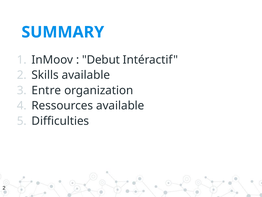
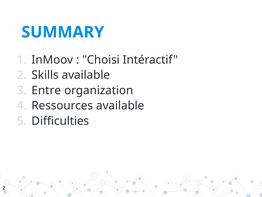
Debut: Debut -> Choisi (101, 60)
